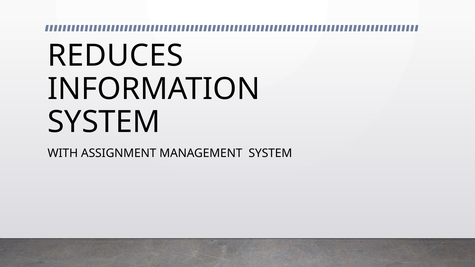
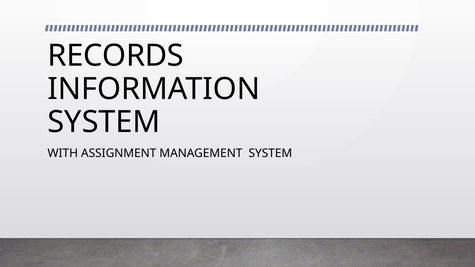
REDUCES: REDUCES -> RECORDS (116, 56)
